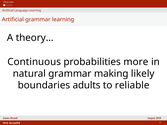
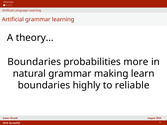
Continuous: Continuous -> Boundaries (34, 62)
likely: likely -> learn (143, 74)
adults: adults -> highly (87, 85)
